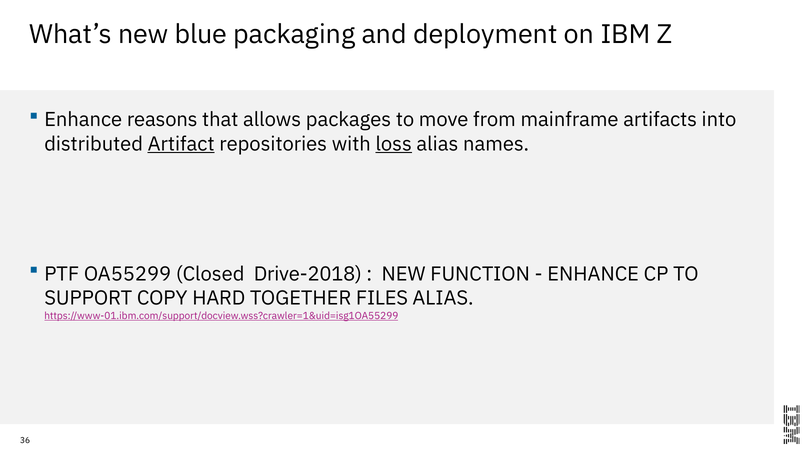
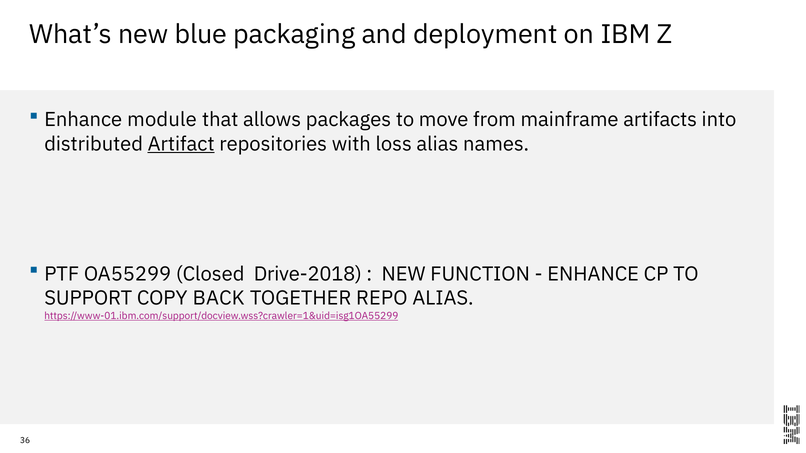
reasons: reasons -> module (162, 120)
loss underline: present -> none (394, 144)
HARD: HARD -> BACK (219, 299)
FILES: FILES -> REPO (382, 299)
